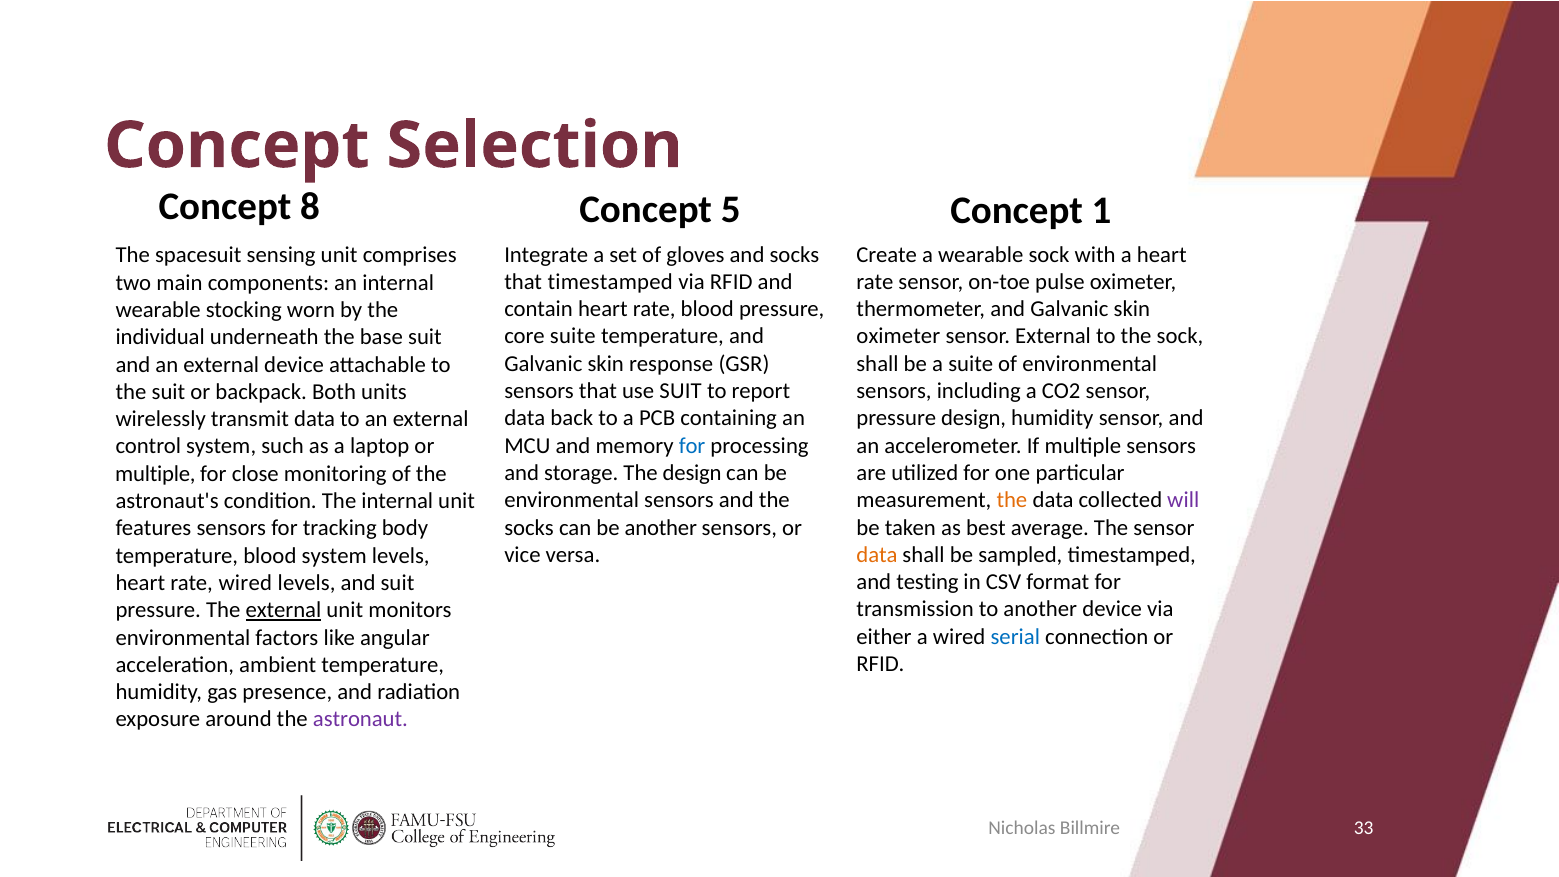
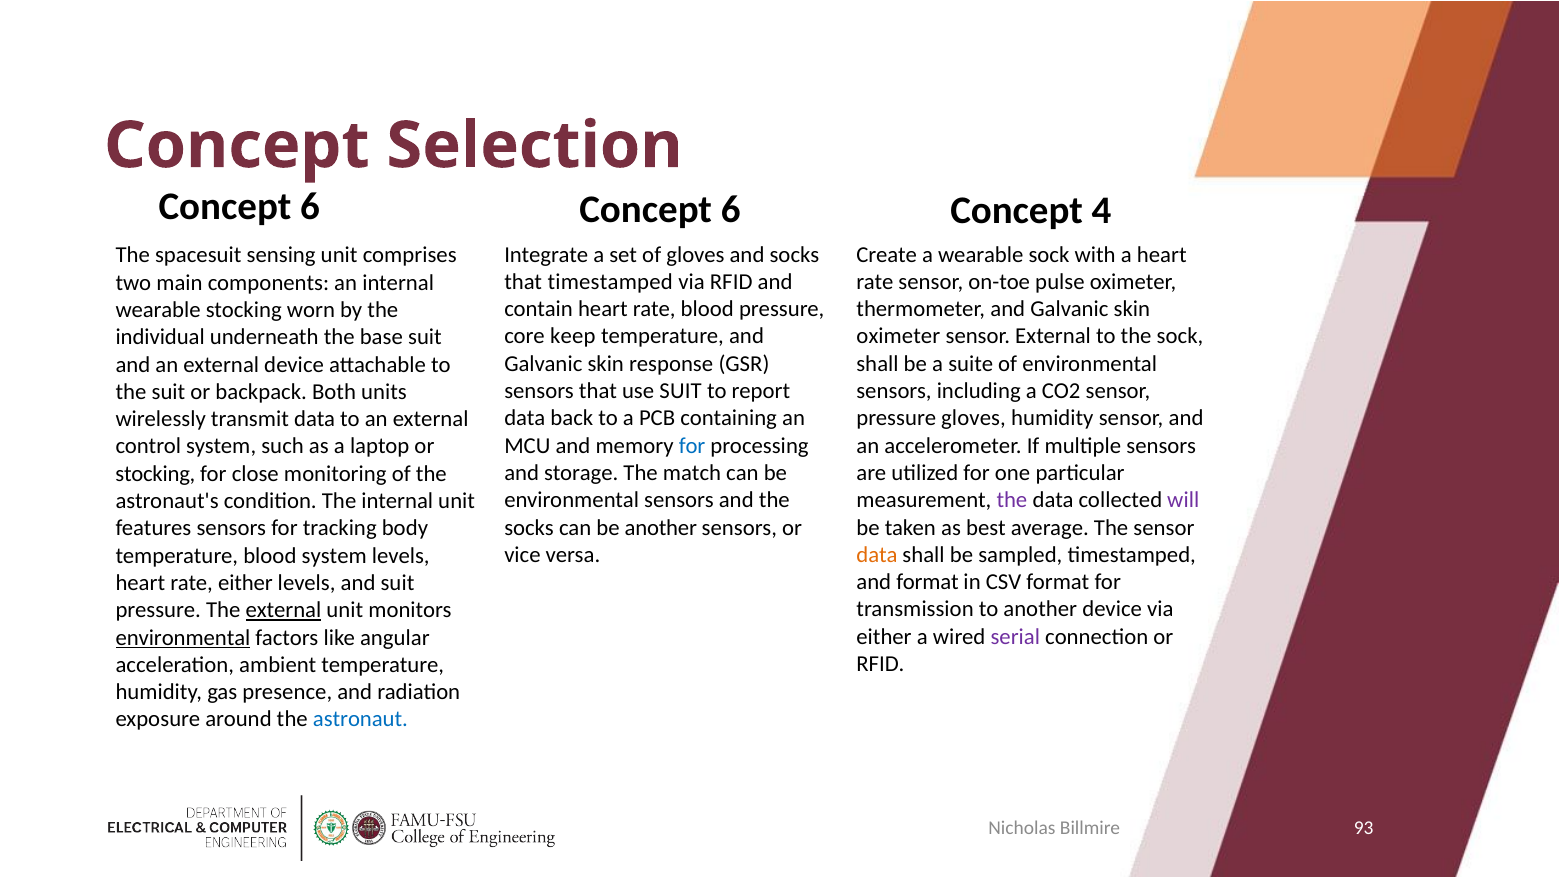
8: 8 -> 6 (310, 206)
5: 5 -> 6 (731, 210)
1: 1 -> 4 (1101, 211)
core suite: suite -> keep (573, 336)
pressure design: design -> gloves (974, 418)
The design: design -> match (692, 473)
multiple: multiple -> stocking (155, 474)
the colour: orange -> purple (1012, 500)
and testing: testing -> format (927, 582)
rate wired: wired -> either (245, 583)
serial colour: blue -> purple (1015, 637)
environmental underline: none -> present (183, 637)
astronaut colour: purple -> blue (360, 719)
33: 33 -> 93 (1364, 828)
